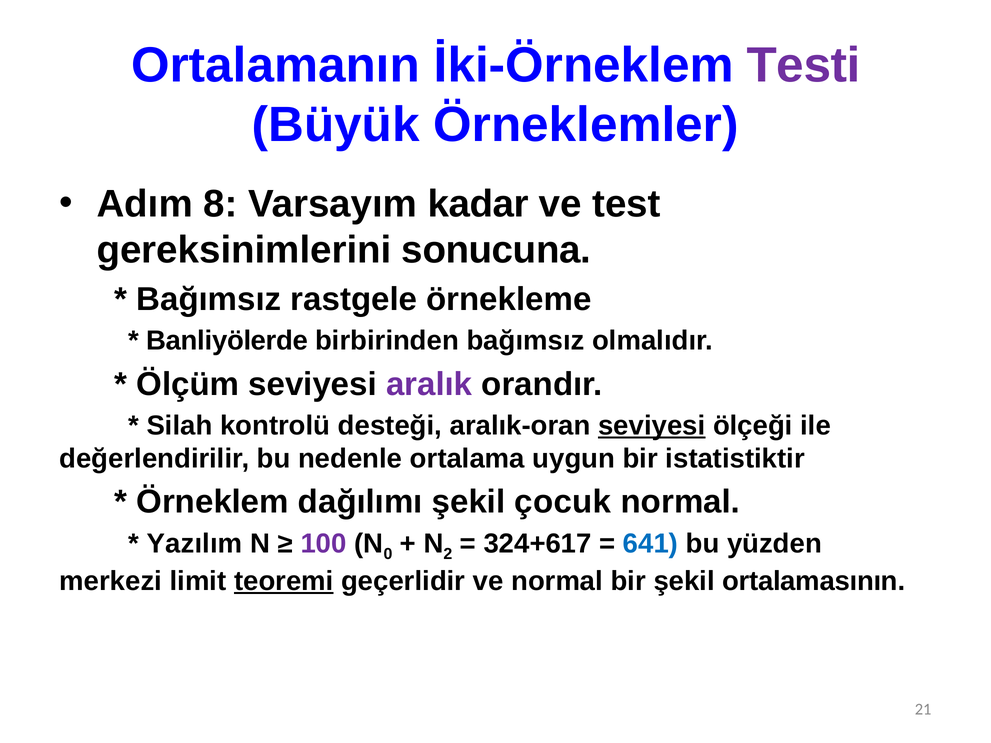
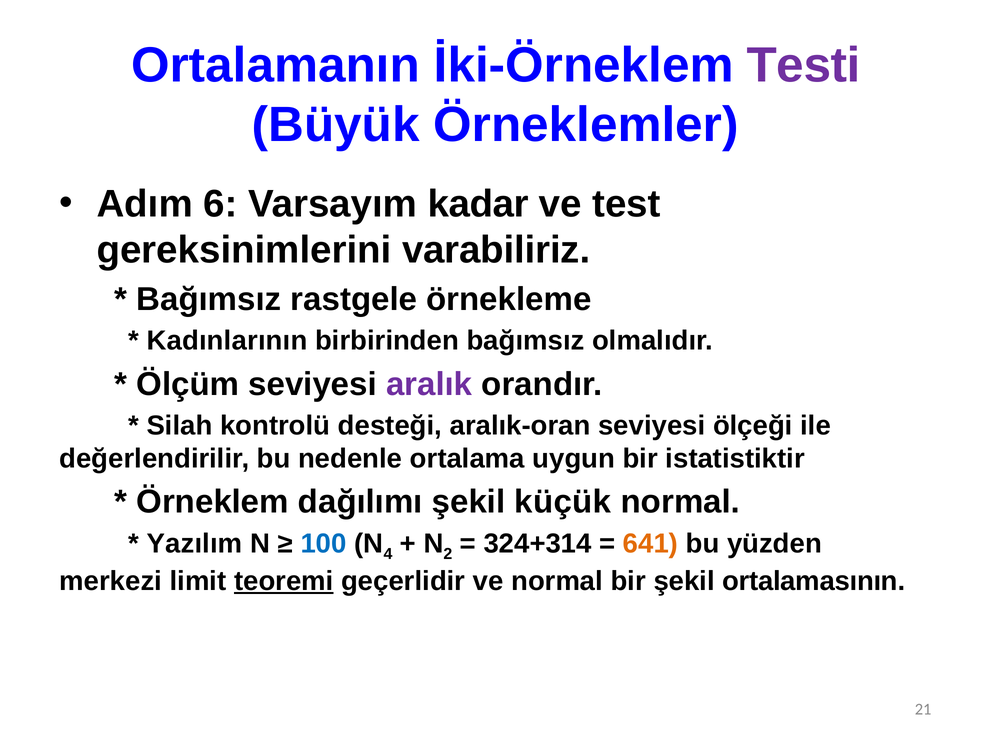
8: 8 -> 6 (221, 204)
sonucuna: sonucuna -> varabiliriz (496, 250)
Banliyölerde: Banliyölerde -> Kadınlarının (227, 341)
seviyesi underline: present -> none (652, 426)
çocuk: çocuk -> küçük (563, 502)
100 colour: purple -> blue (324, 544)
0: 0 -> 4 (388, 554)
324+617: 324+617 -> 324+314 (538, 544)
641 colour: blue -> orange (651, 544)
